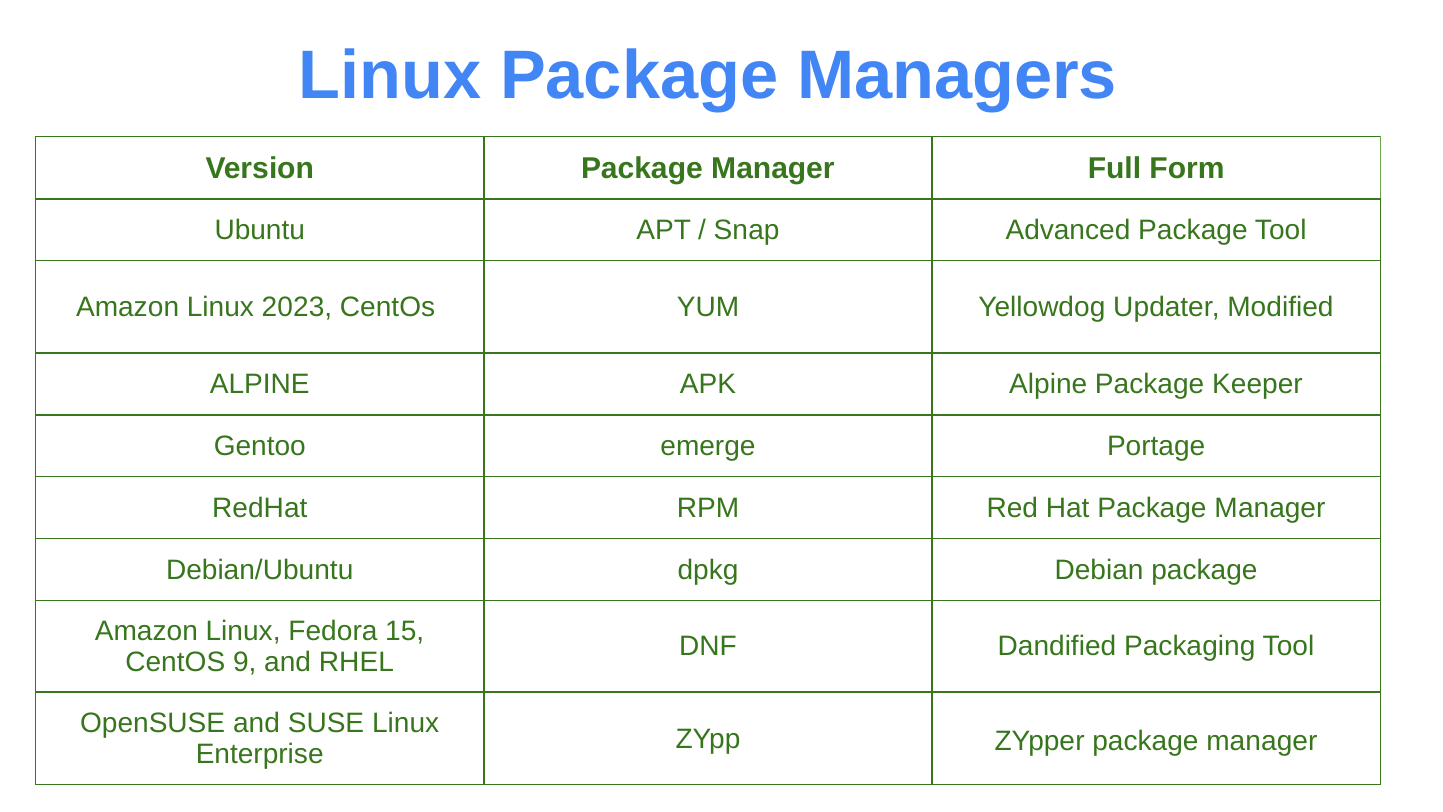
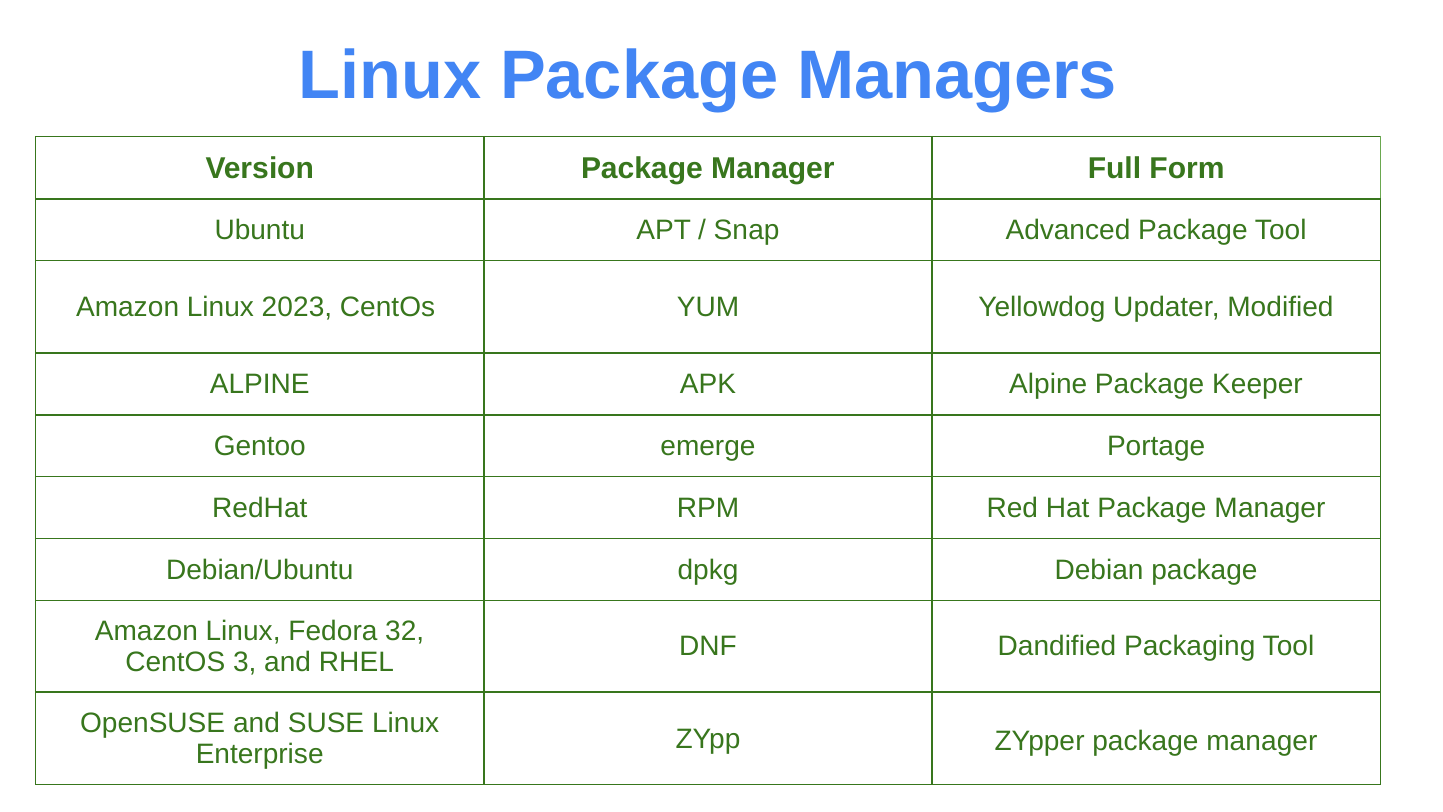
15: 15 -> 32 (405, 631)
9: 9 -> 3 (245, 662)
